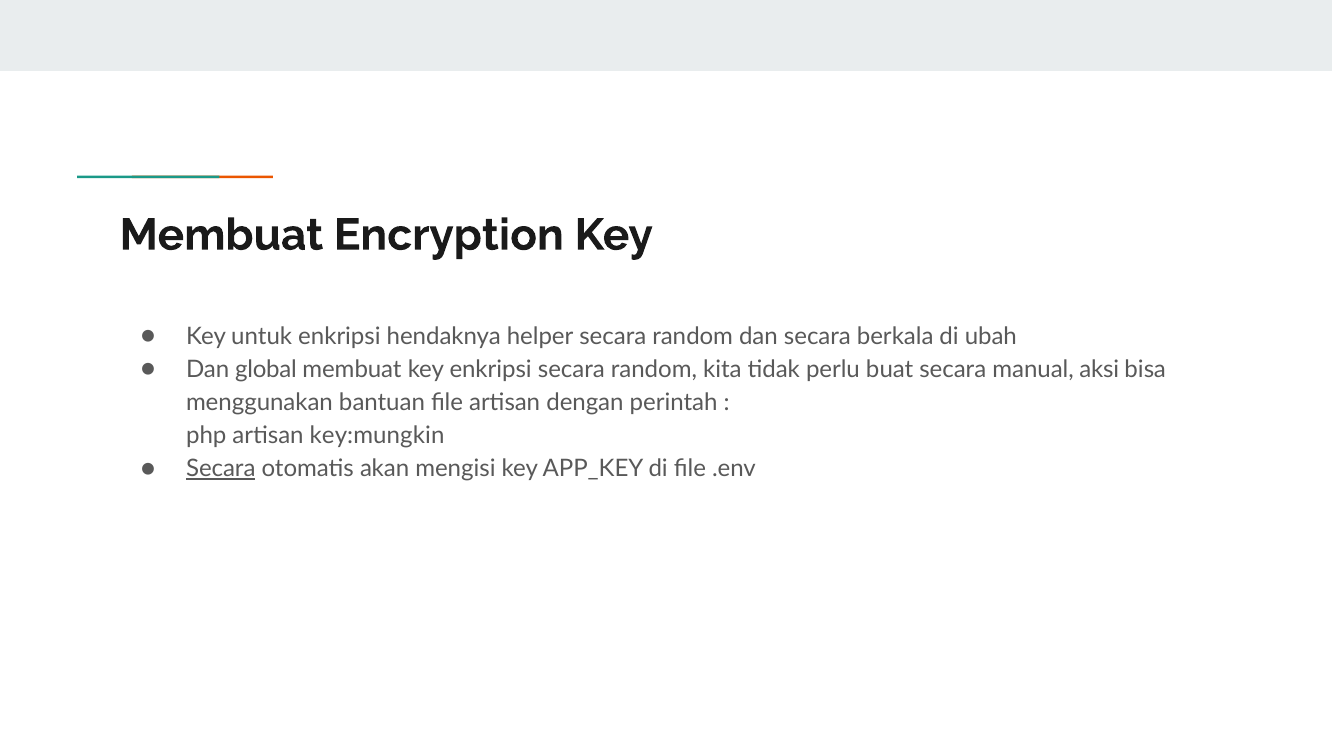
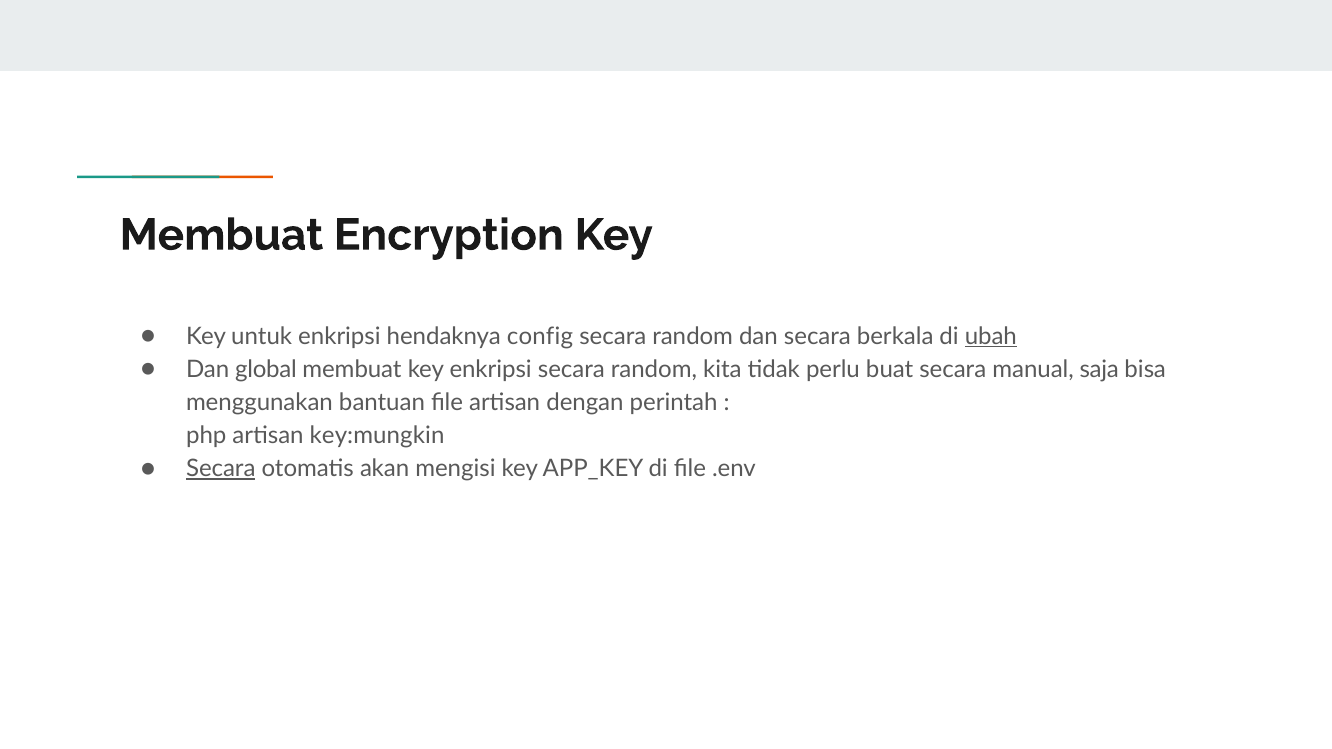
helper: helper -> config (540, 336)
ubah underline: none -> present (991, 336)
aksi: aksi -> saja (1099, 370)
